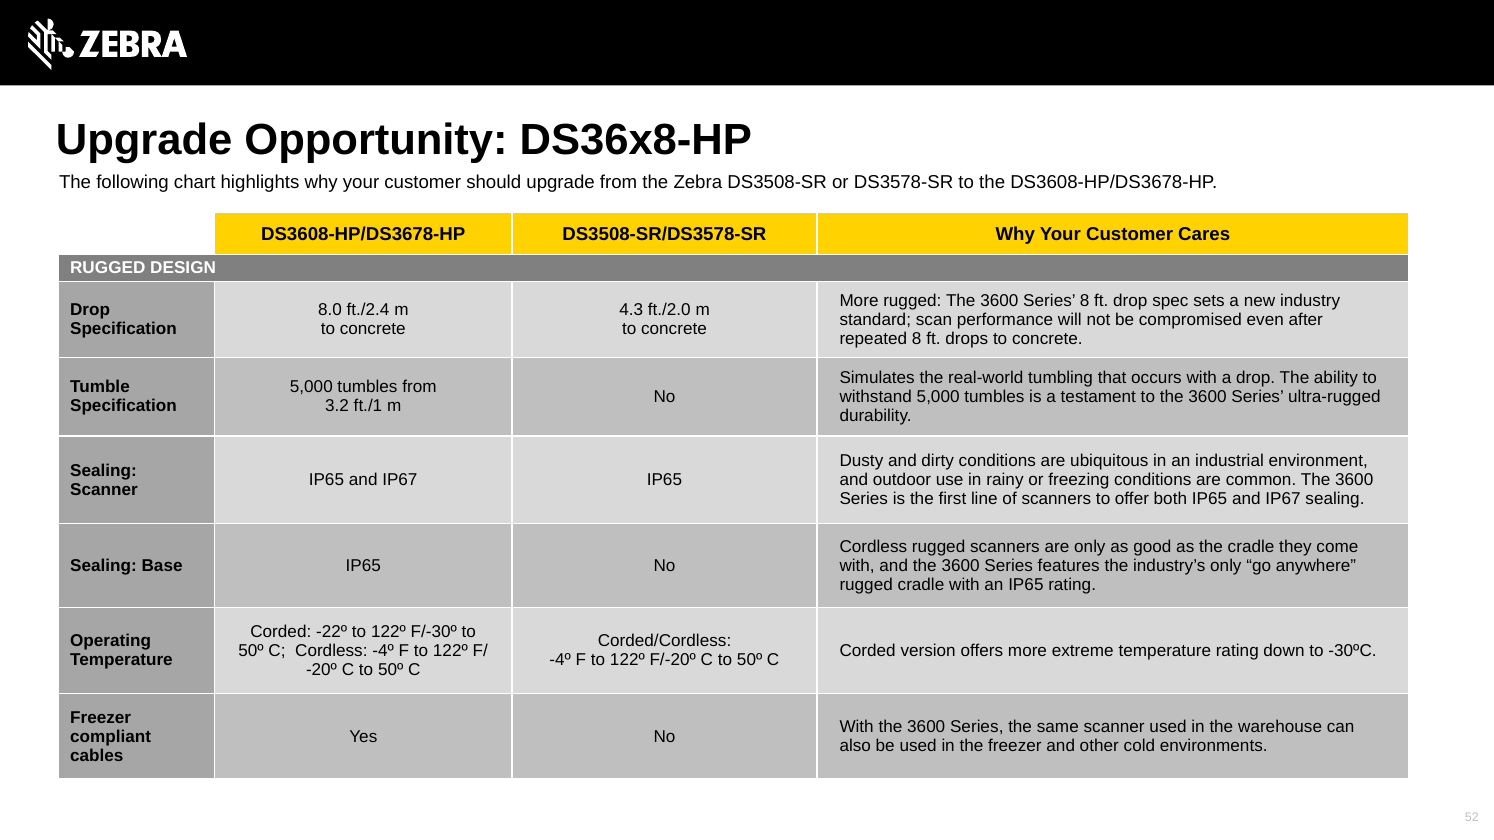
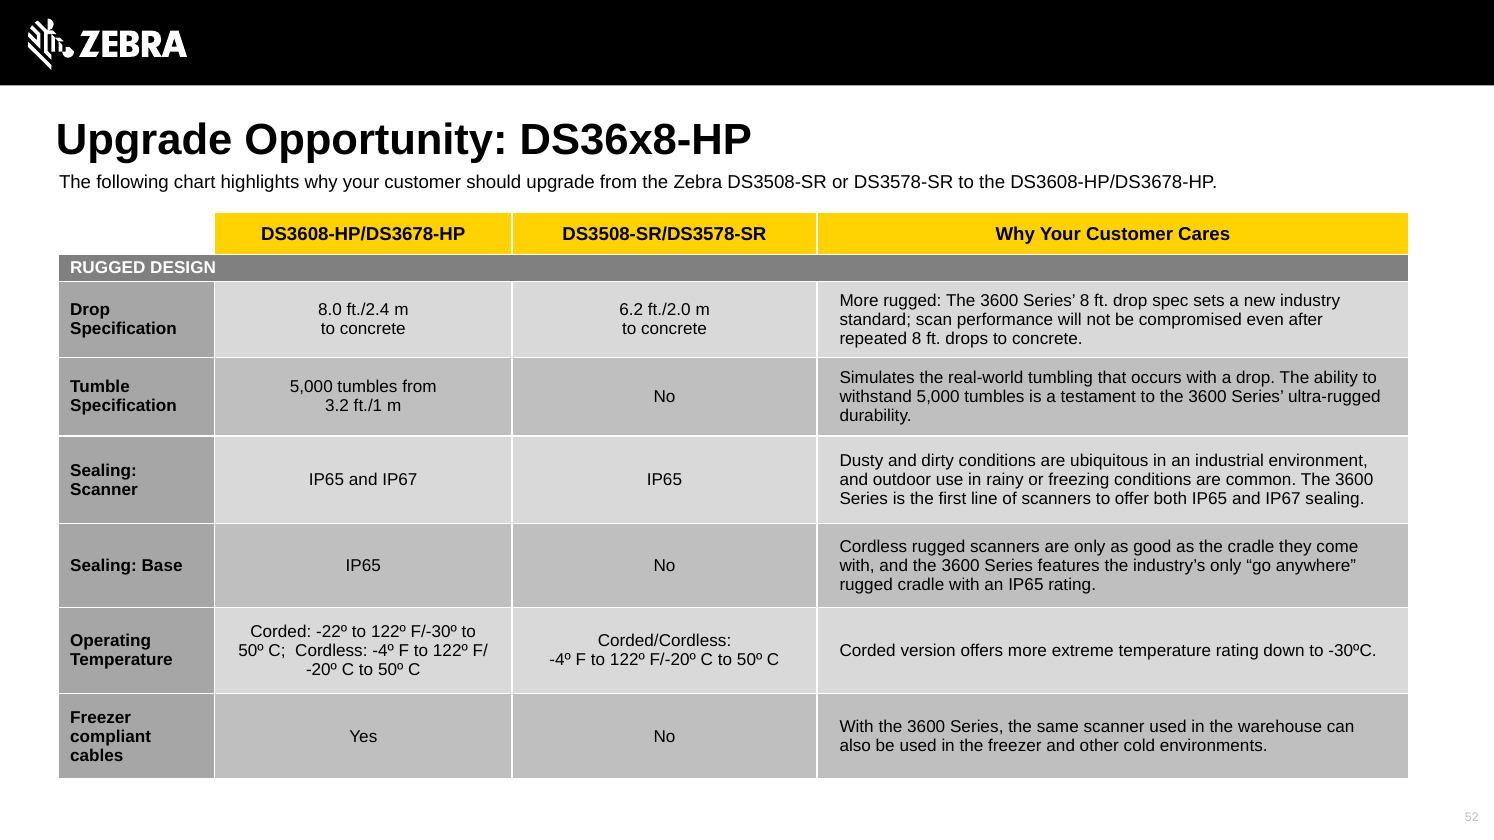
4.3: 4.3 -> 6.2 (631, 310)
